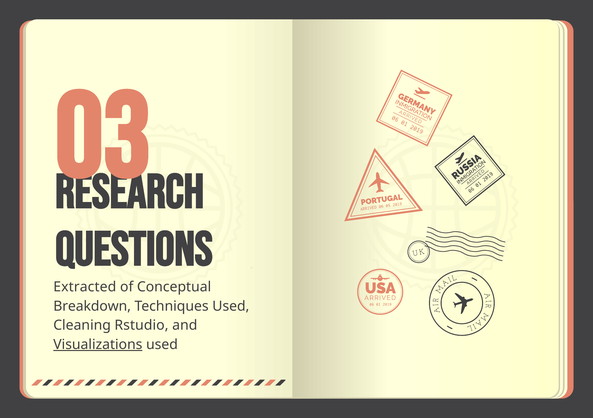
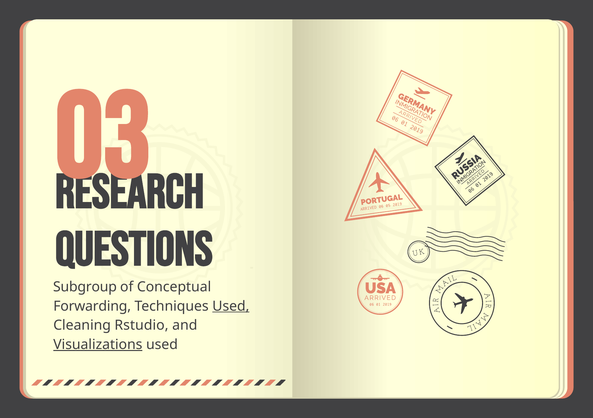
Extracted: Extracted -> Subgroup (85, 287)
Breakdown: Breakdown -> Forwarding (92, 306)
Used underline: none -> present (231, 306)
